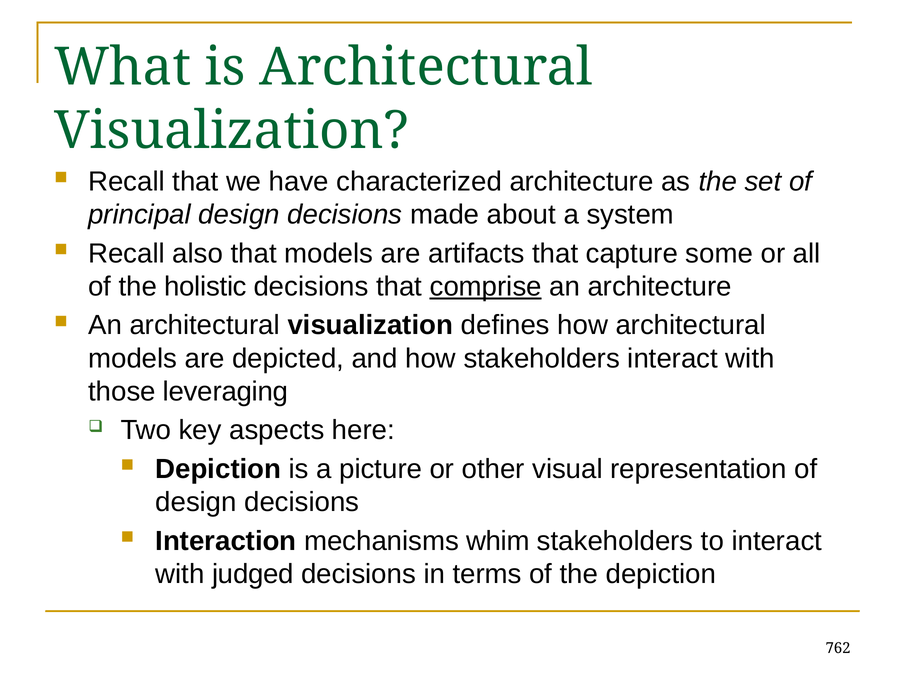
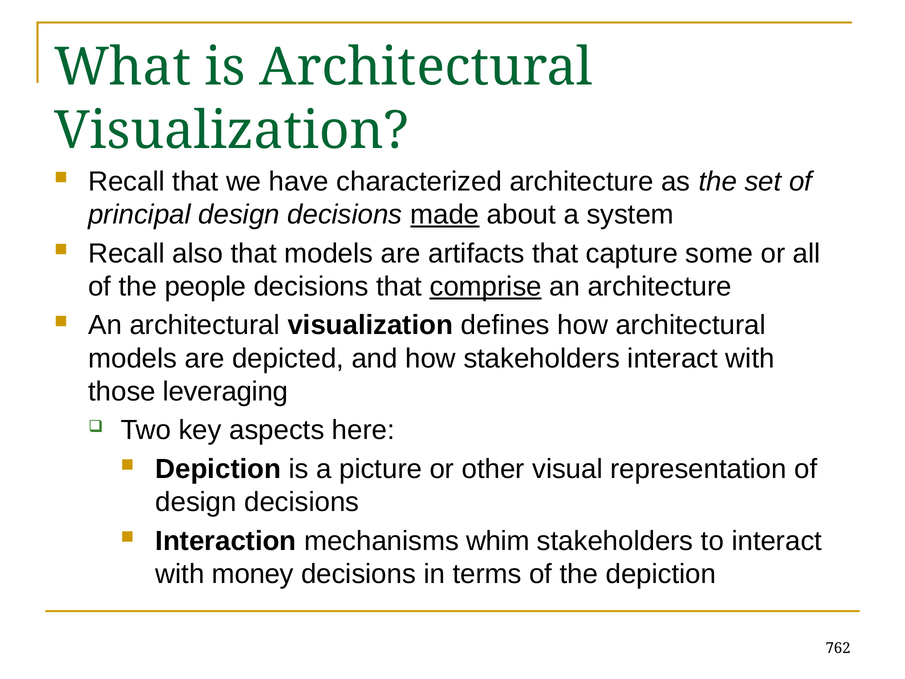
made underline: none -> present (445, 215)
holistic: holistic -> people (206, 286)
judged: judged -> money (253, 574)
